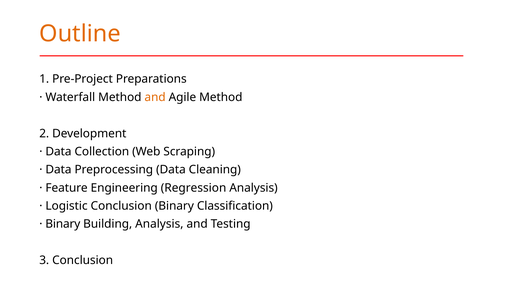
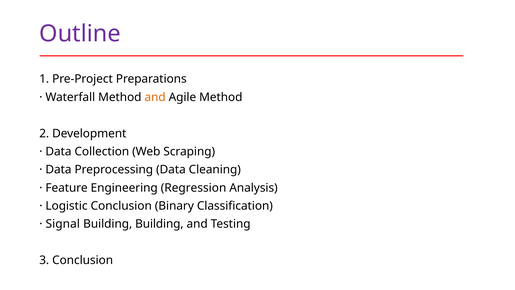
Outline colour: orange -> purple (80, 34)
Binary: Binary -> Signal (63, 224)
Building Analysis: Analysis -> Building (159, 224)
